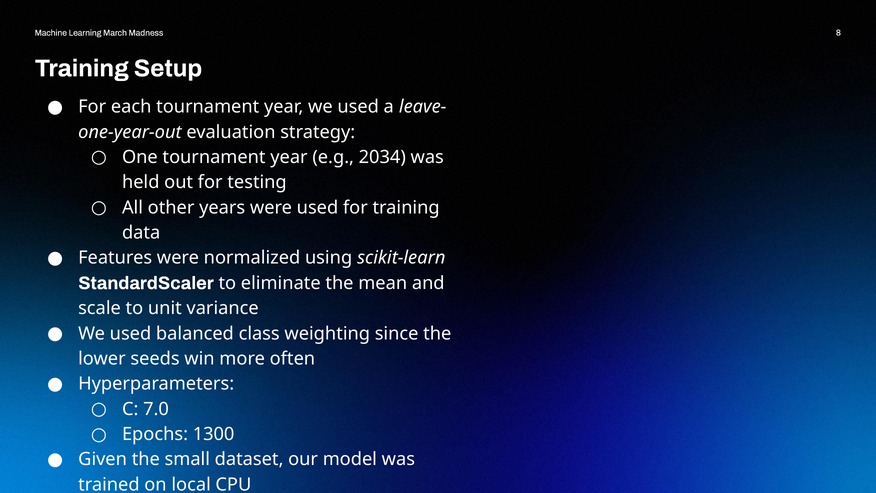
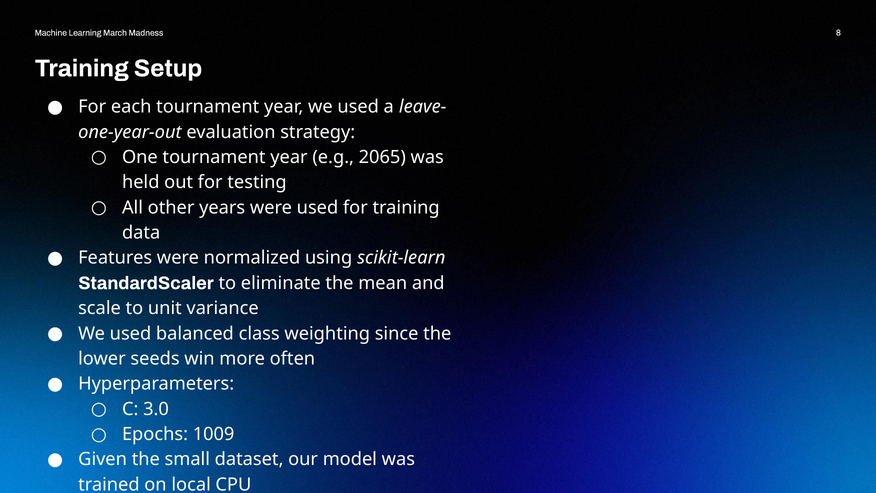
2034: 2034 -> 2065 (382, 157)
7.0: 7.0 -> 3.0 (156, 409)
1300: 1300 -> 1009 (214, 434)
